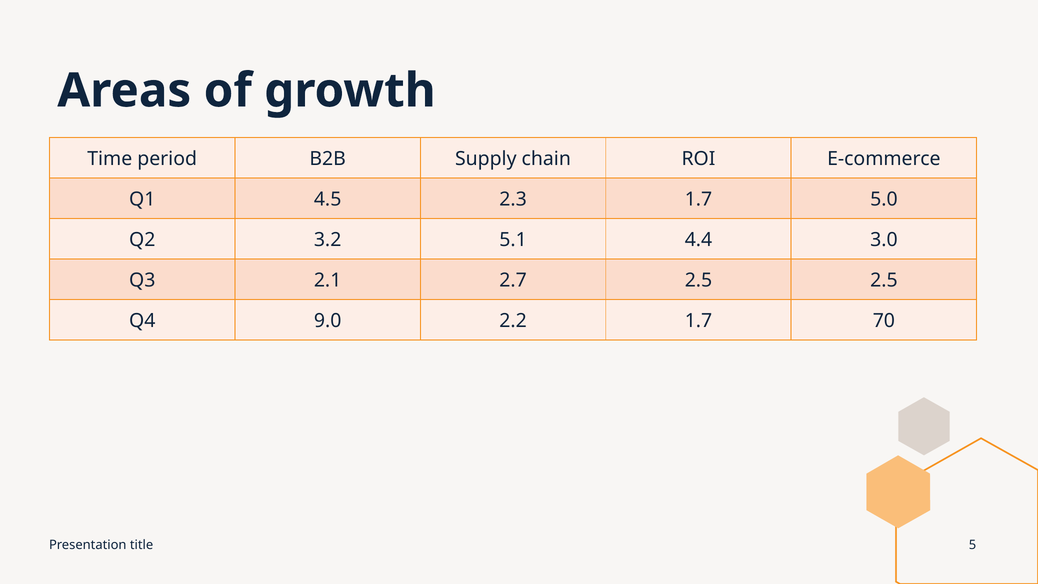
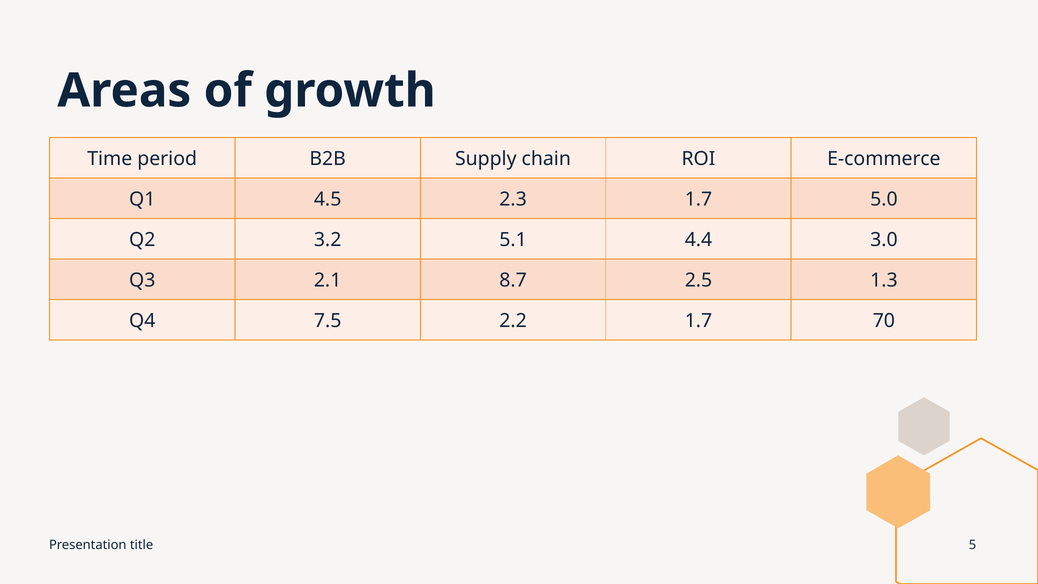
2.7: 2.7 -> 8.7 (513, 280)
2.5 2.5: 2.5 -> 1.3 (884, 280)
9.0: 9.0 -> 7.5 (328, 321)
